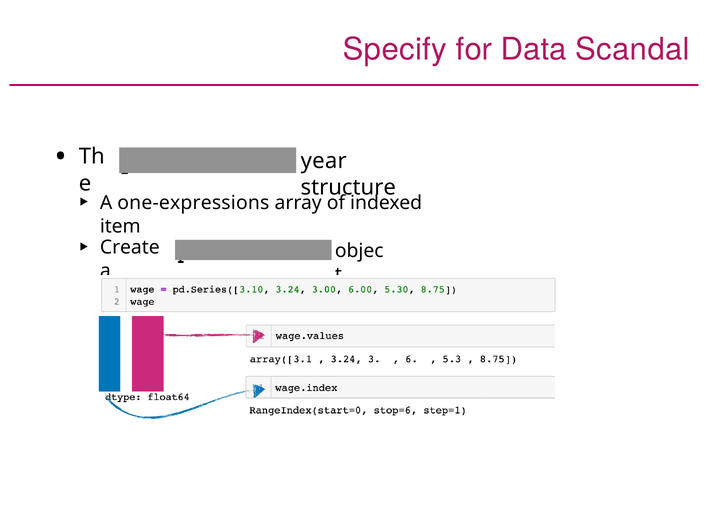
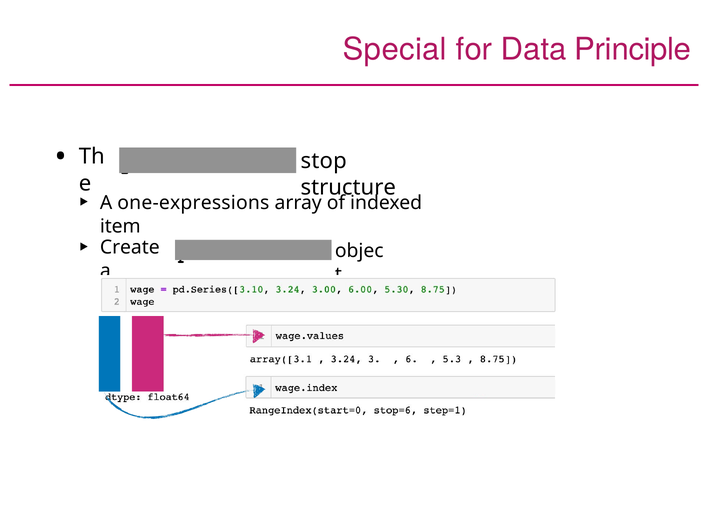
Specify: Specify -> Special (395, 50)
Scandal: Scandal -> Principle (633, 50)
year: year -> stop (324, 161)
